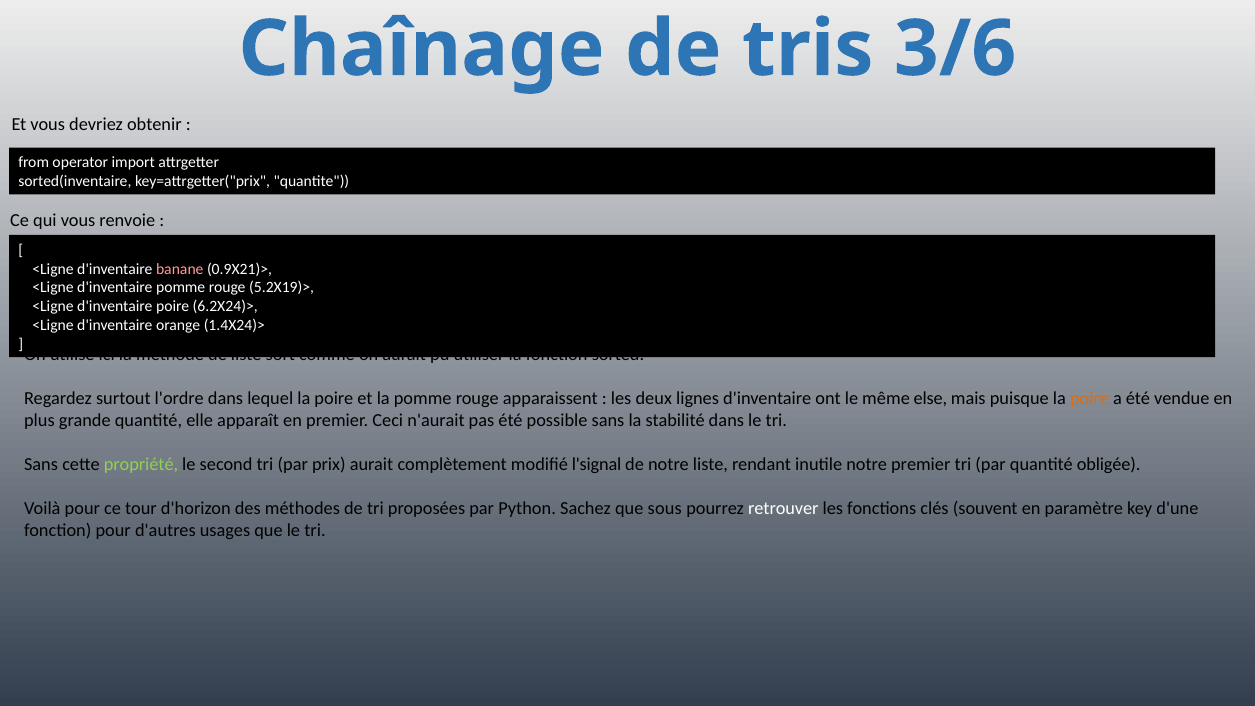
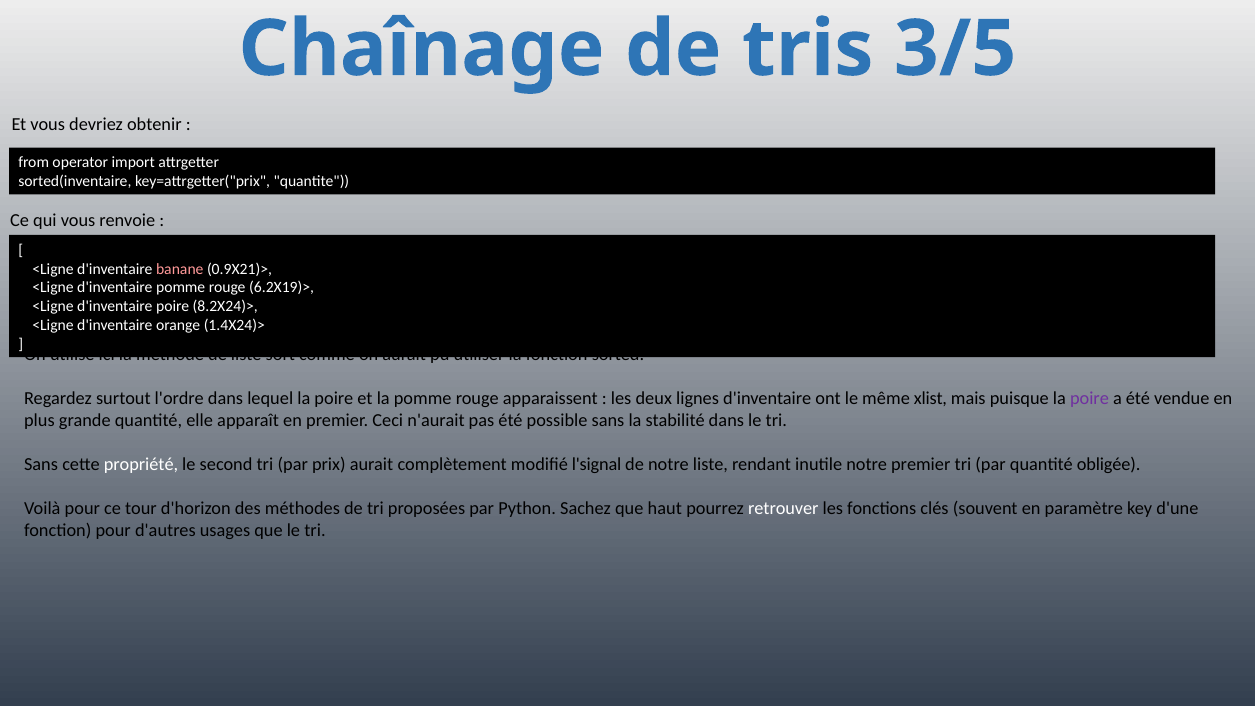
3/6: 3/6 -> 3/5 (955, 49)
5.2X19)>: 5.2X19)> -> 6.2X19)> (282, 288)
6.2X24)>: 6.2X24)> -> 8.2X24)> (225, 307)
else: else -> xlist (930, 398)
poire colour: orange -> purple (1090, 398)
propriété colour: light green -> white (141, 464)
sous: sous -> haut (665, 508)
